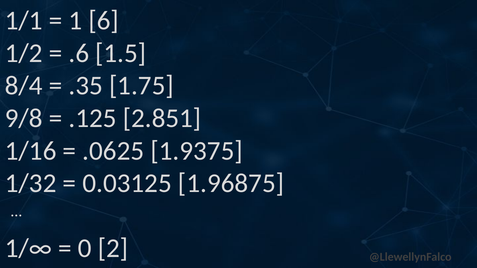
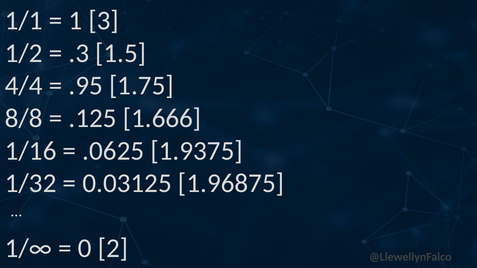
6: 6 -> 3 (104, 21)
.6: .6 -> .3 (79, 53)
8/4: 8/4 -> 4/4 (24, 86)
.35: .35 -> .95 (86, 86)
9/8: 9/8 -> 8/8 (24, 118)
2.851: 2.851 -> 1.666 (162, 118)
